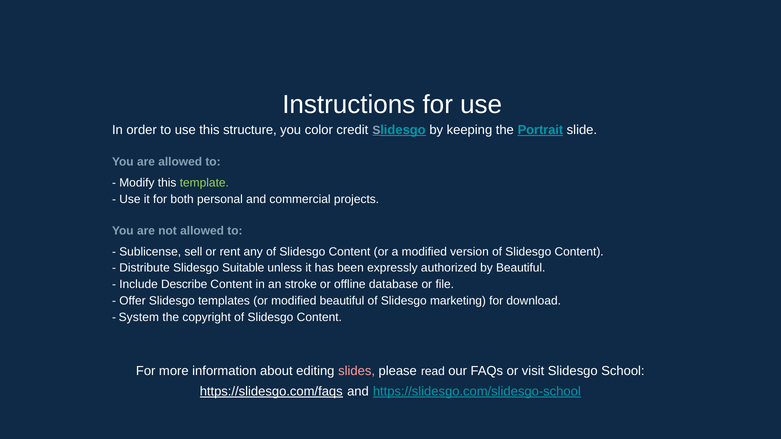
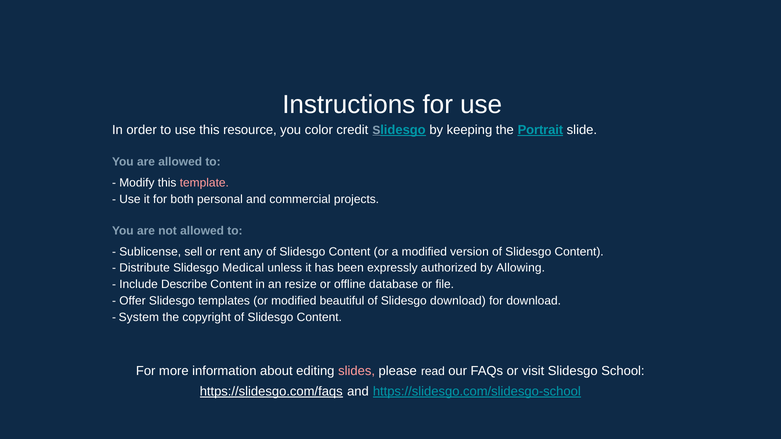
structure: structure -> resource (250, 130)
template colour: light green -> pink (204, 183)
Suitable: Suitable -> Medical (243, 268)
by Beautiful: Beautiful -> Allowing (521, 268)
stroke: stroke -> resize (301, 285)
Slidesgo marketing: marketing -> download (458, 301)
